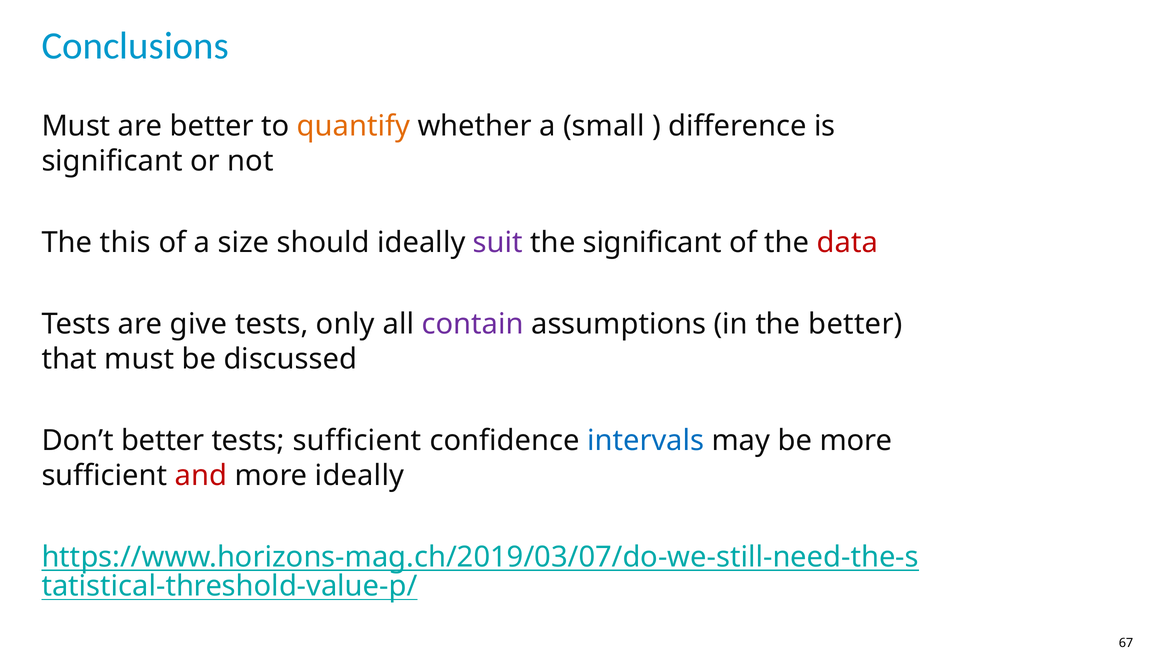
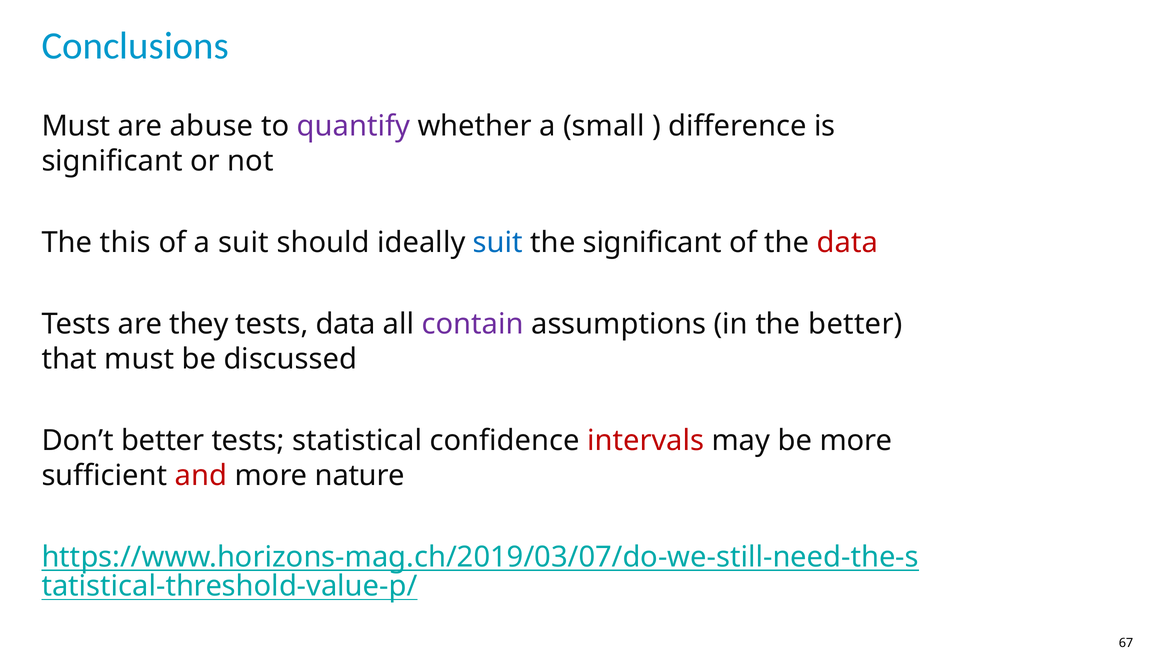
are better: better -> abuse (212, 126)
quantify colour: orange -> purple (353, 126)
a size: size -> suit (243, 243)
suit colour: purple -> blue (498, 243)
give: give -> they (199, 324)
tests only: only -> data (346, 324)
tests sufficient: sufficient -> statistical (357, 441)
intervals colour: blue -> red (646, 441)
more ideally: ideally -> nature (360, 476)
